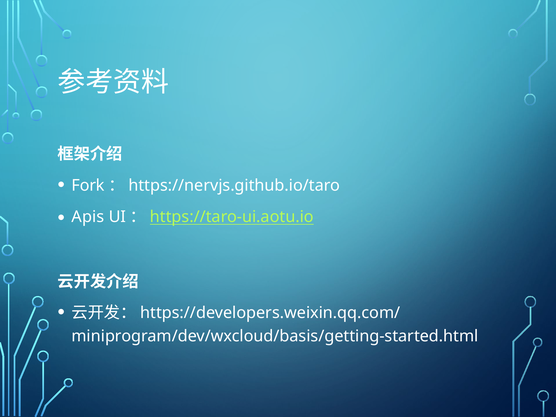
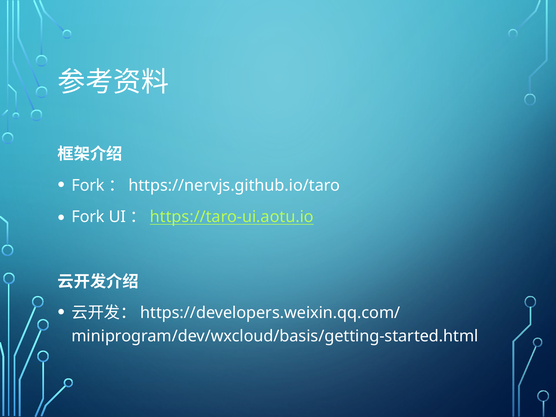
Apis: Apis -> Fork (88, 217)
